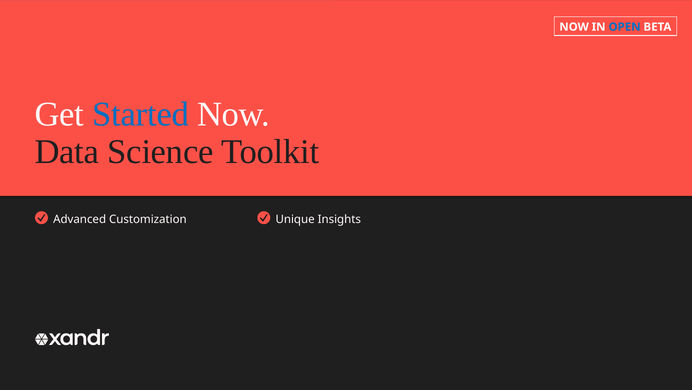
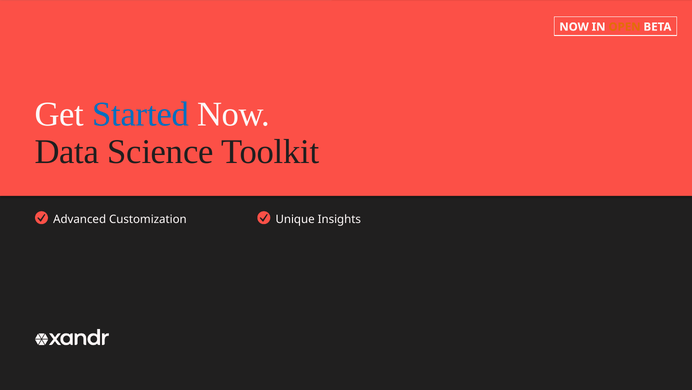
OPEN colour: blue -> orange (625, 27)
